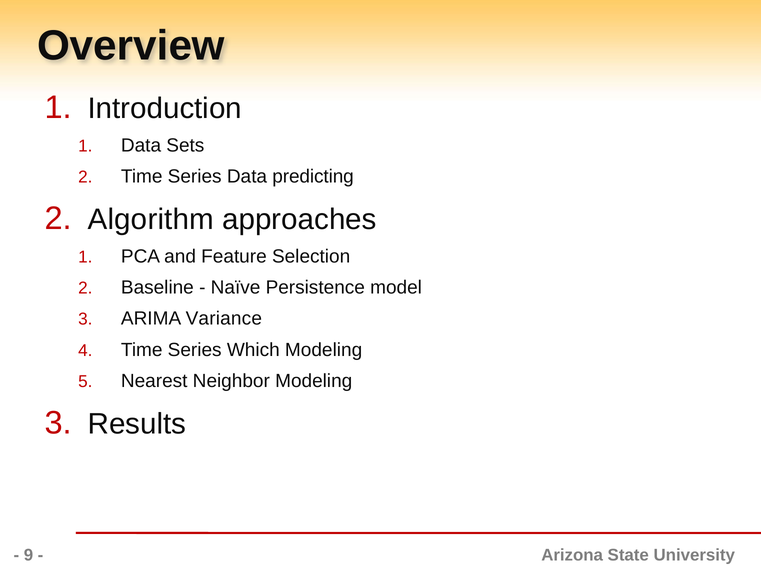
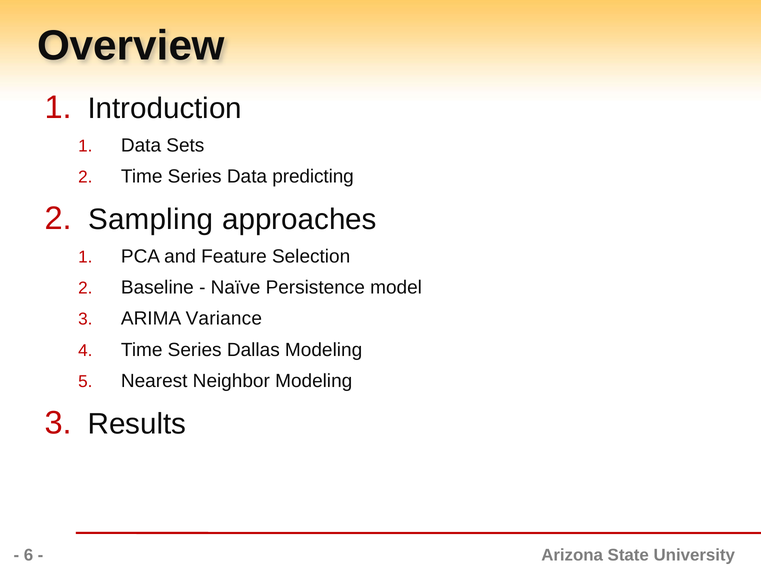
Algorithm: Algorithm -> Sampling (151, 219)
Which: Which -> Dallas (253, 350)
9: 9 -> 6 (29, 555)
